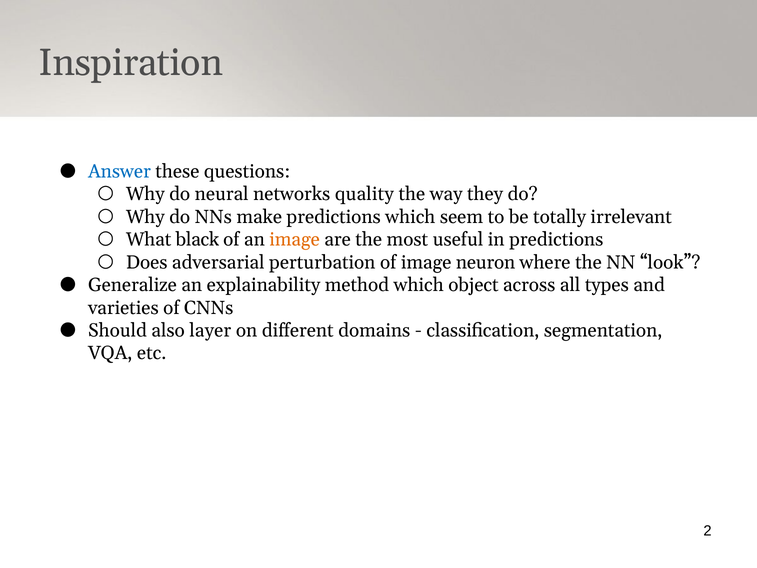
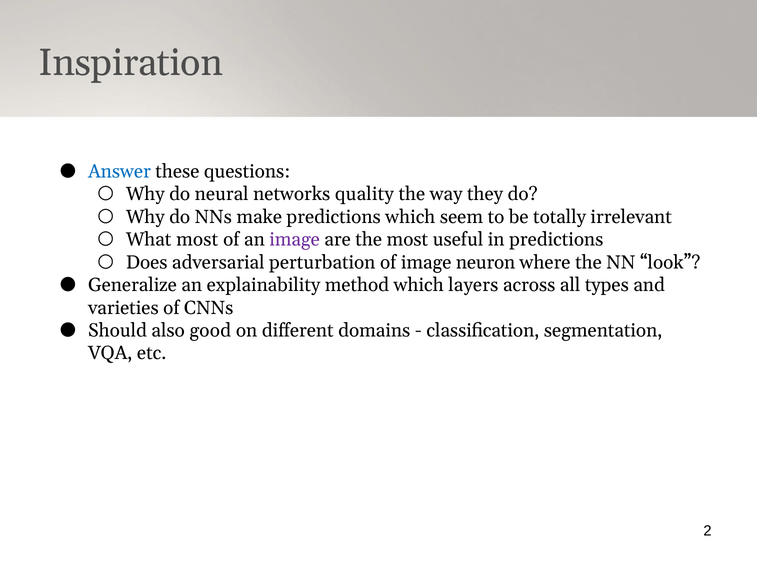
What black: black -> most (197, 240)
image colour: orange -> purple (295, 240)
object: object -> layers (473, 285)
layer: layer -> good (210, 330)
